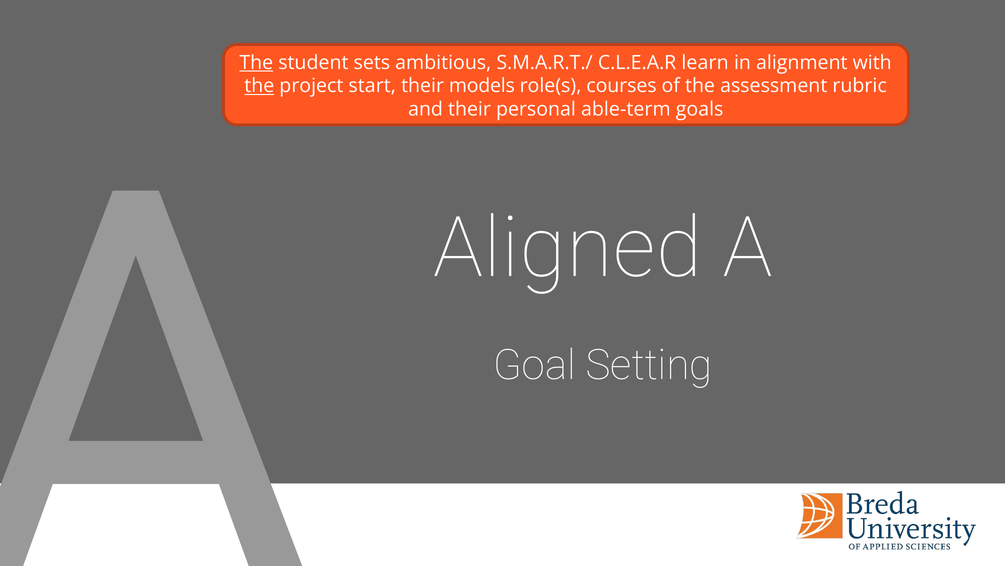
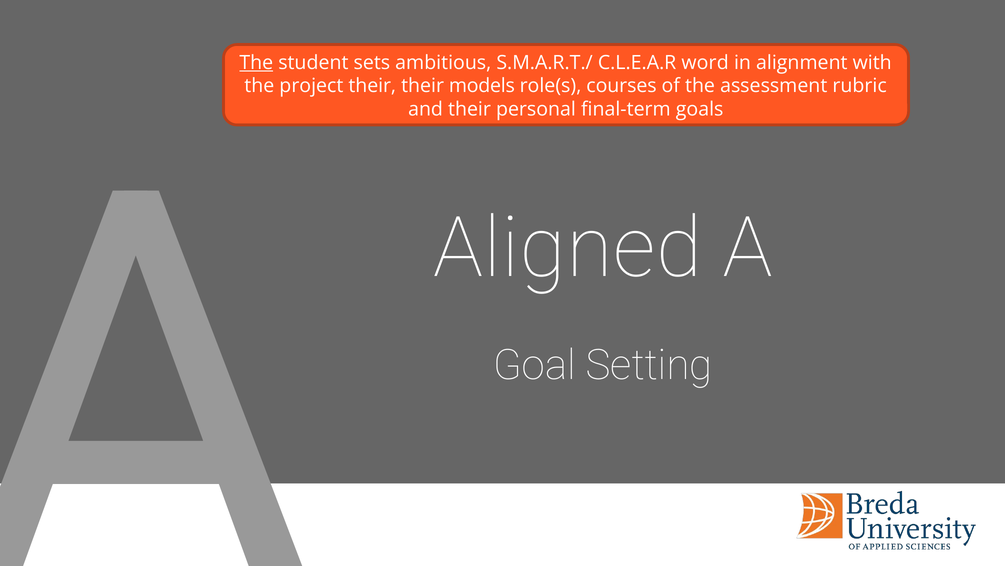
learn: learn -> word (705, 62)
the underline: present -> none (259, 86)
project start: start -> their (372, 86)
able-term: able-term -> final-term (626, 109)
